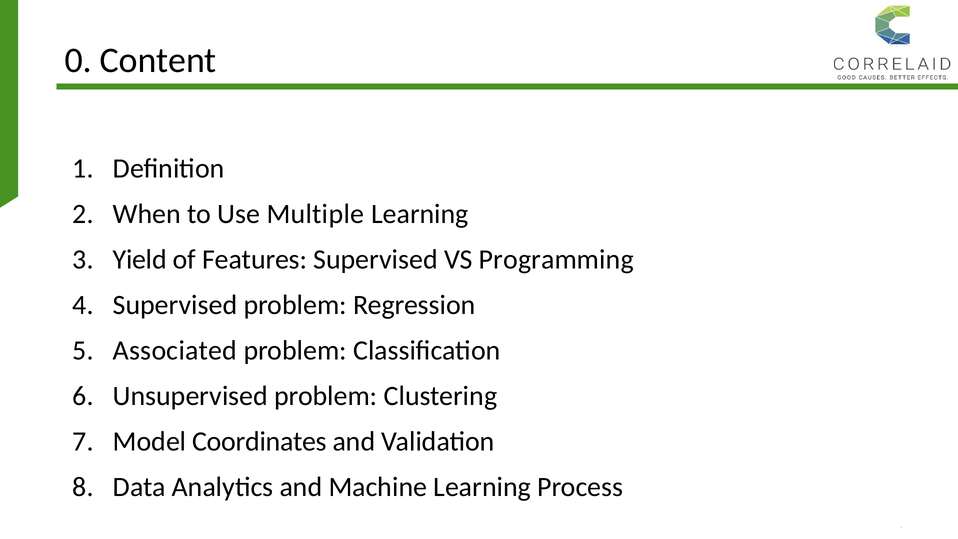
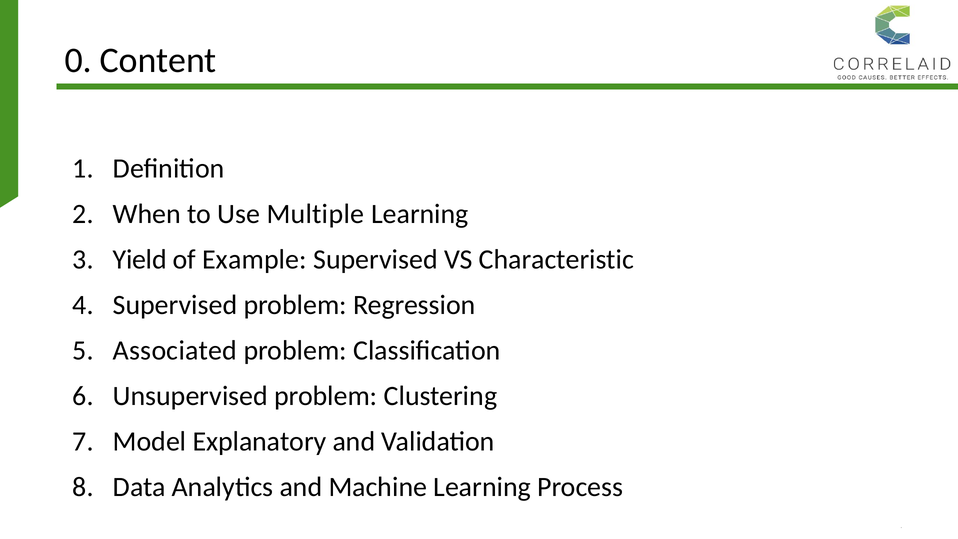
Features: Features -> Example (255, 259)
Programming: Programming -> Characteristic (556, 259)
Coordinates: Coordinates -> Explanatory (260, 441)
